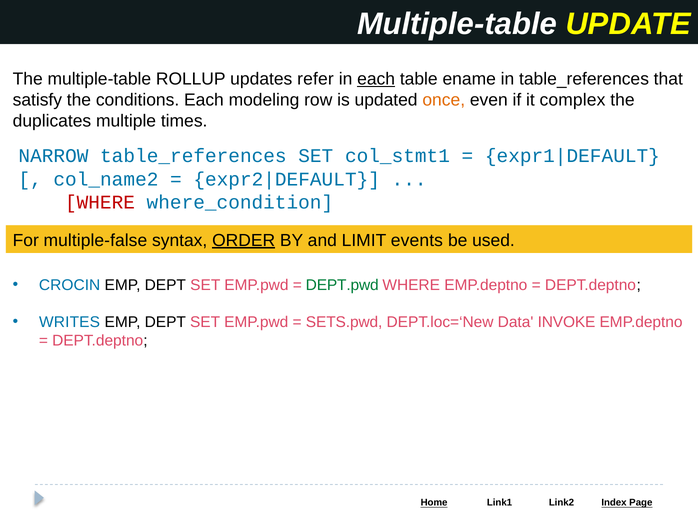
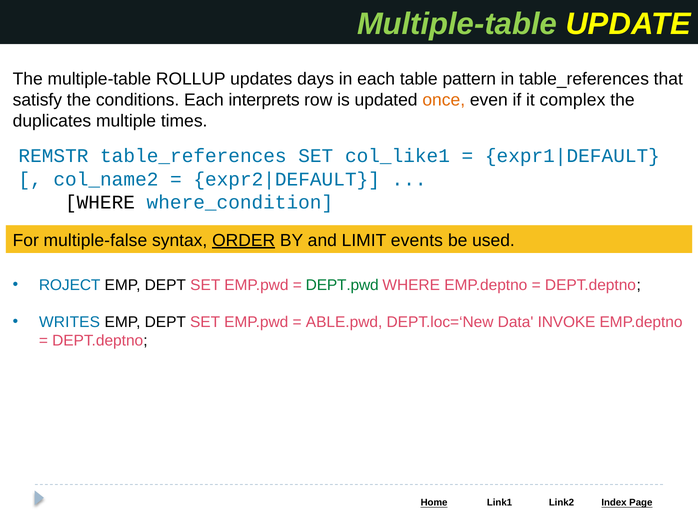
Multiple-table colour: white -> light green (457, 24)
refer: refer -> days (316, 79)
each underline: present -> none (376, 79)
ename: ename -> pattern (469, 79)
modeling: modeling -> interprets (264, 100)
NARROW: NARROW -> REMSTR (53, 156)
col_stmt1: col_stmt1 -> col_like1 (397, 156)
WHERE colour: red -> black (100, 203)
CROCIN: CROCIN -> ROJECT (70, 285)
SETS.pwd: SETS.pwd -> ABLE.pwd (344, 322)
